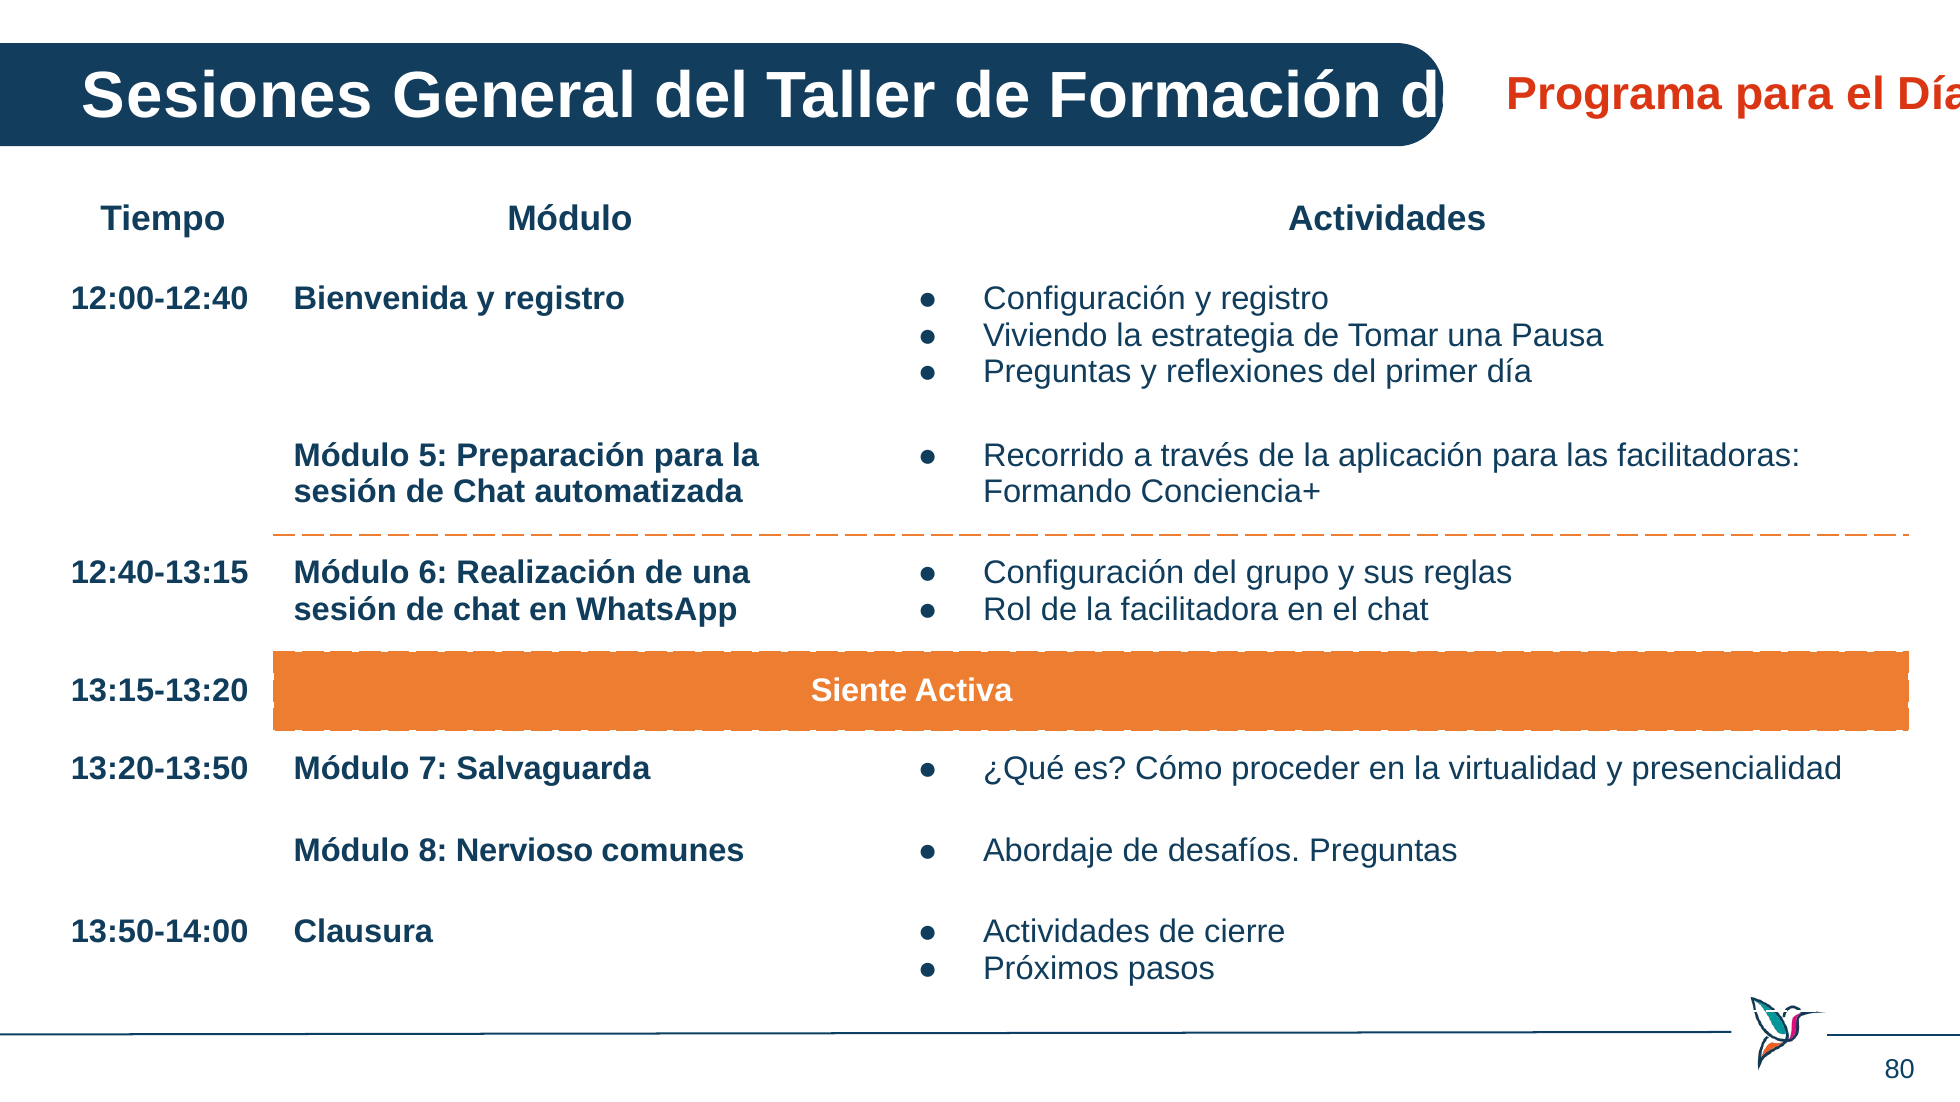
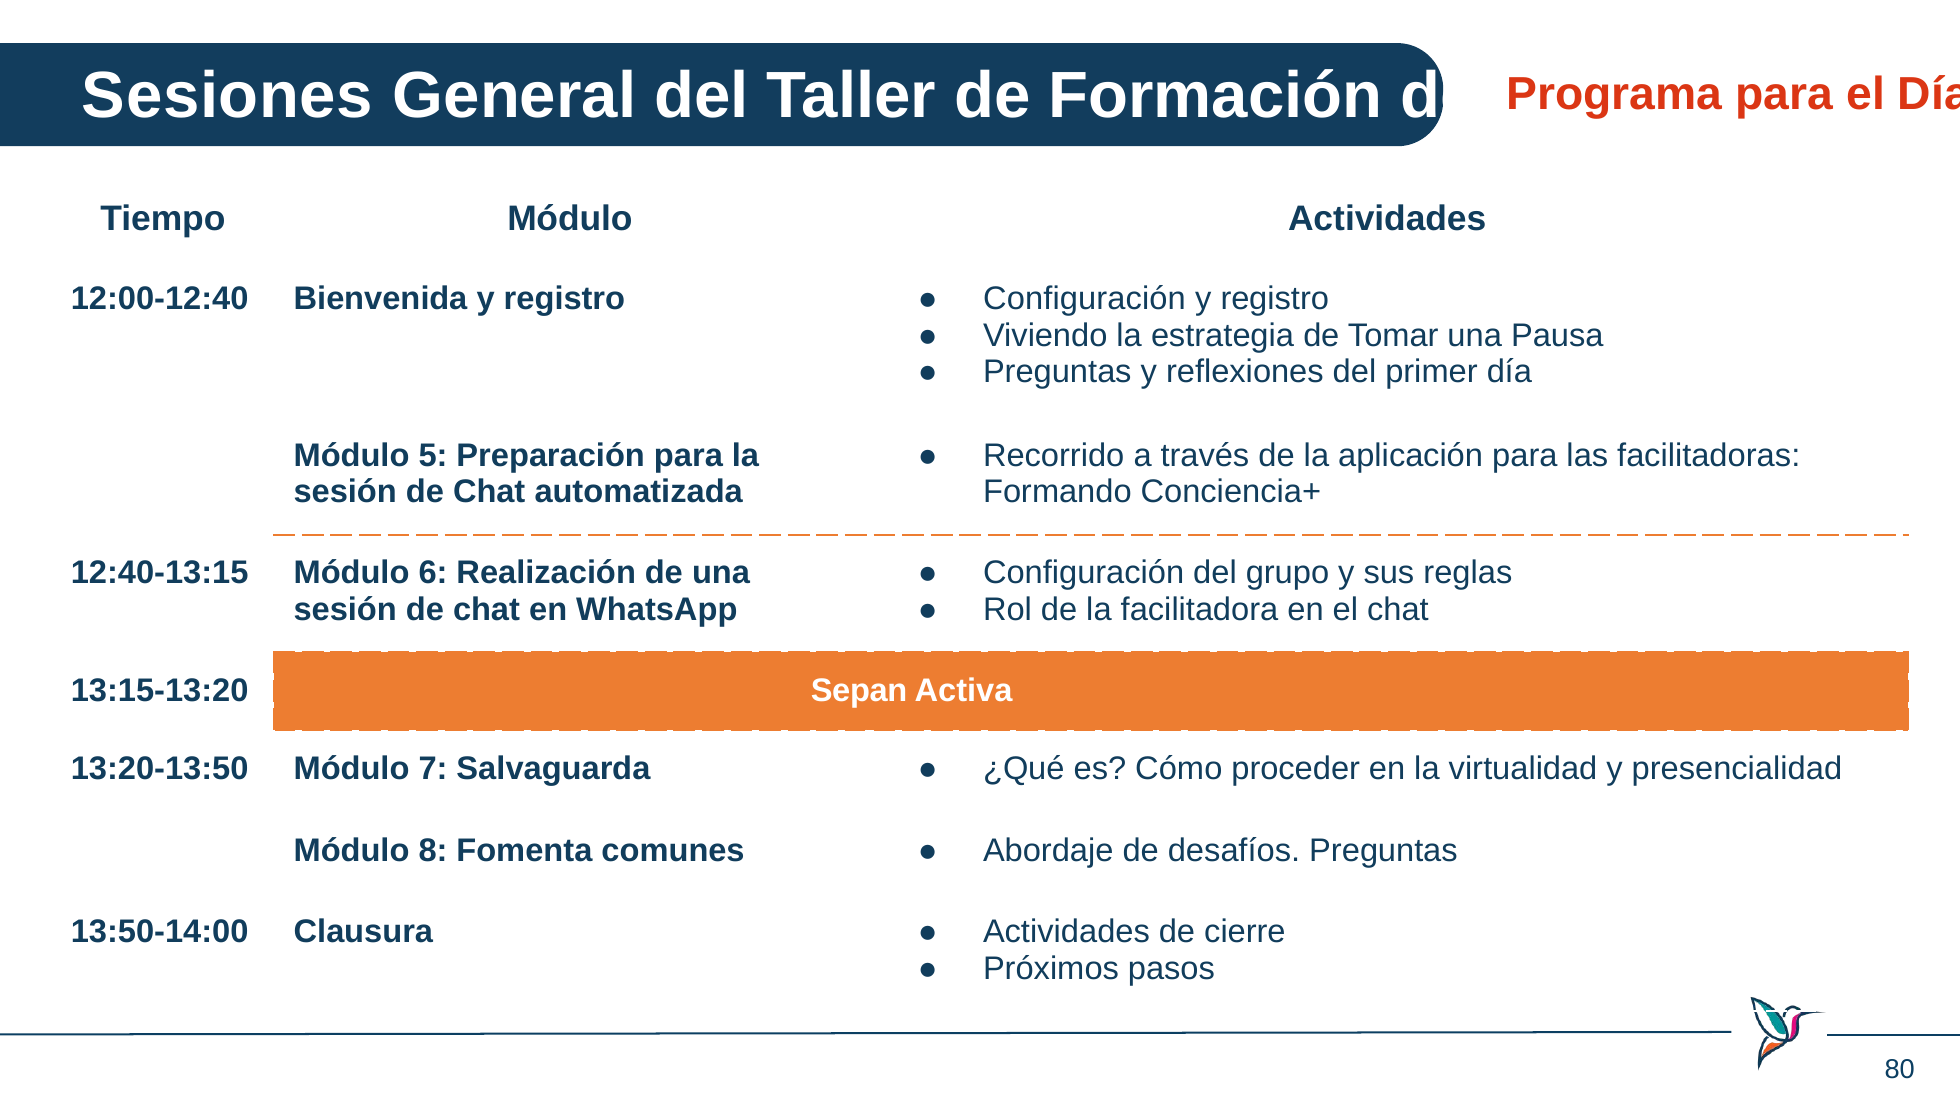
Siente: Siente -> Sepan (859, 691)
Nervioso: Nervioso -> Fomenta (524, 851)
